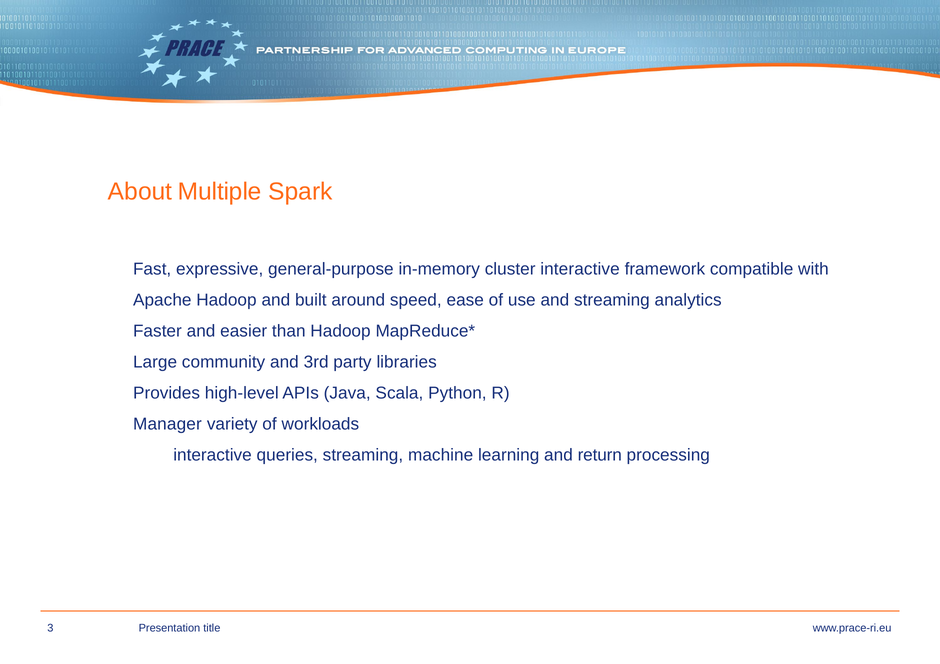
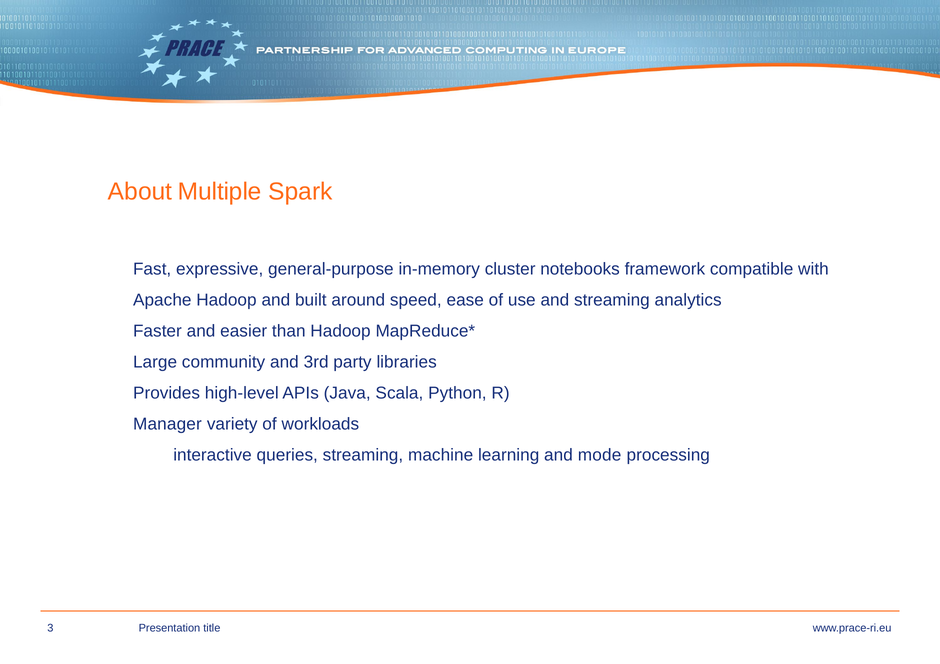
cluster interactive: interactive -> notebooks (580, 269)
return: return -> mode (600, 456)
